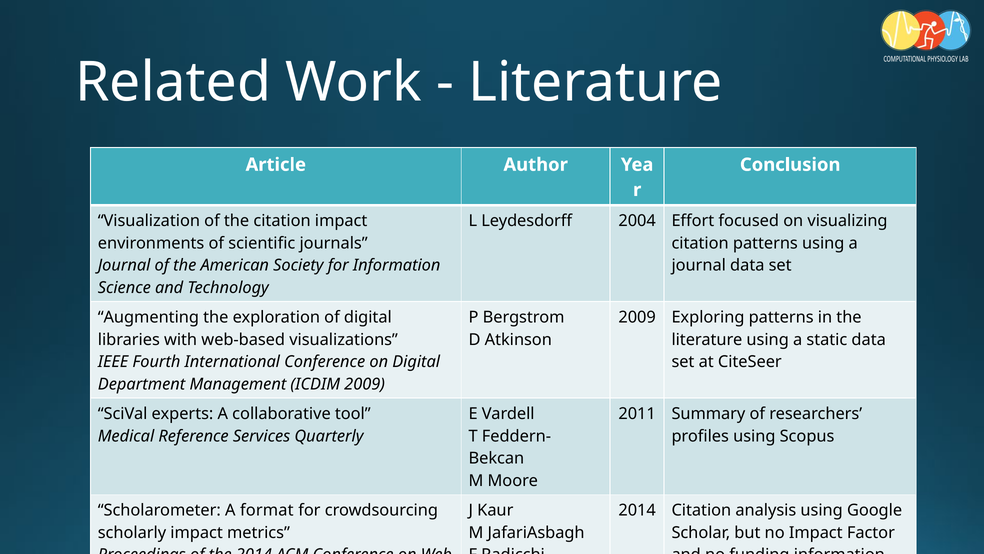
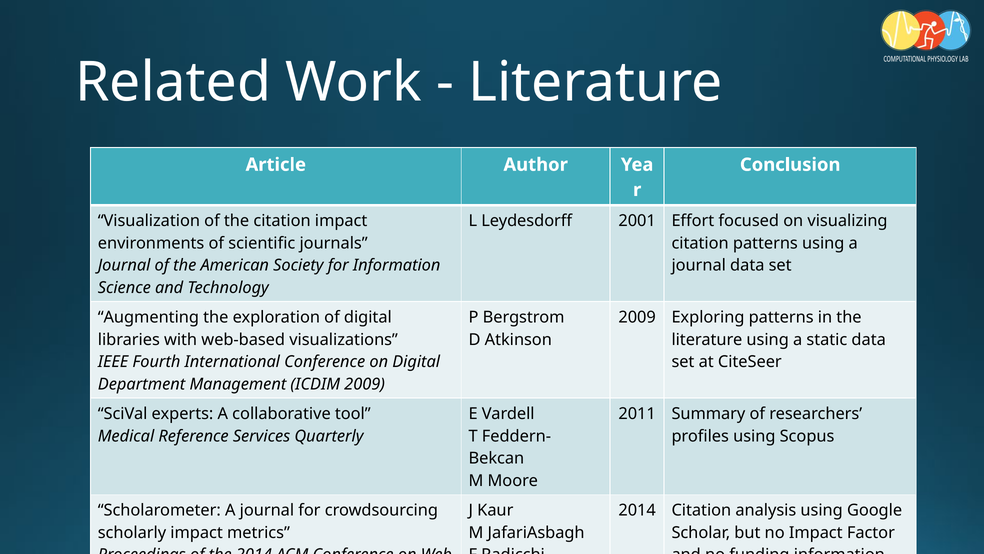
2004: 2004 -> 2001 (637, 221)
Scholarometer A format: format -> journal (267, 510)
